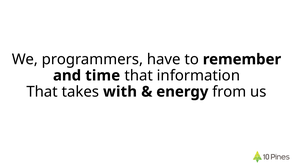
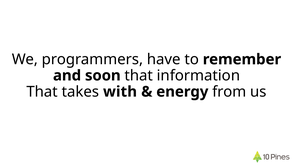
time: time -> soon (103, 75)
